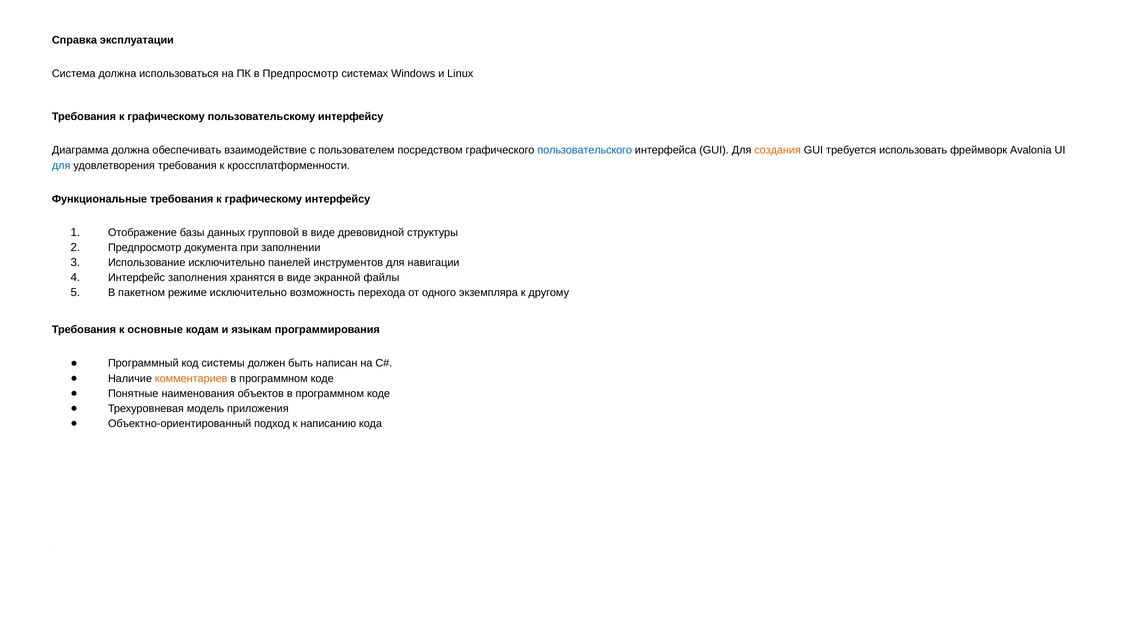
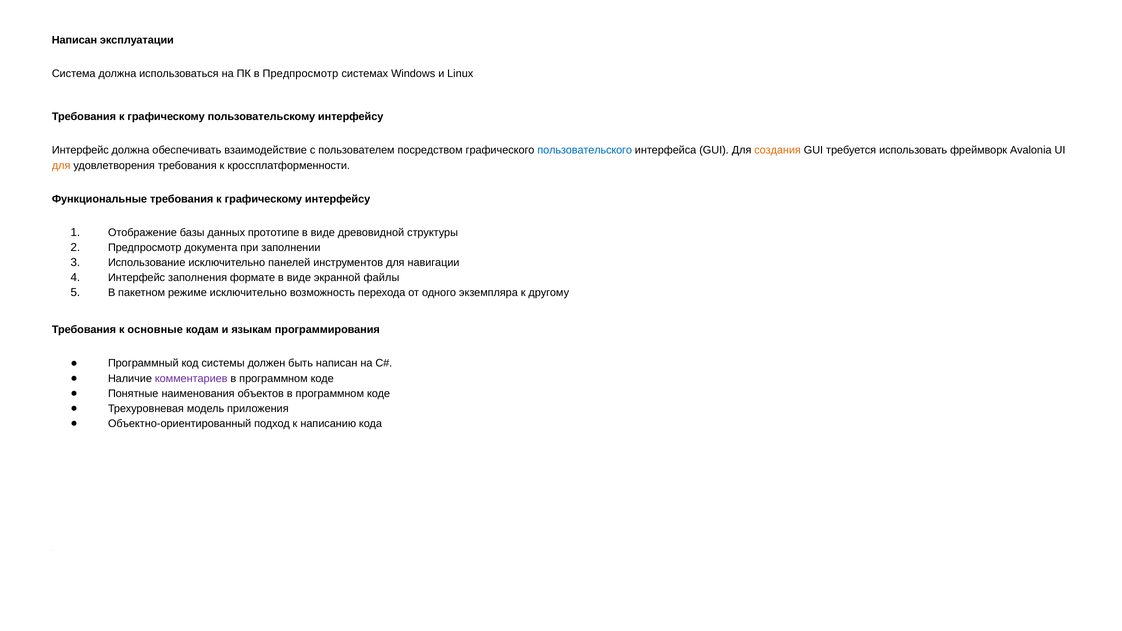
Справка: Справка -> Написан (74, 40)
Диаграмма: Диаграмма -> Интерфейс (80, 150)
для colour: blue -> orange (61, 165)
групповой: групповой -> прототипе (274, 233)
хранятся: хранятся -> формате (253, 278)
комментариев colour: orange -> purple (191, 378)
